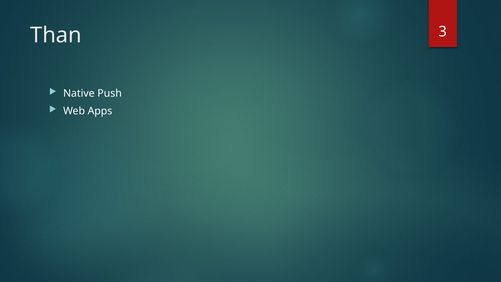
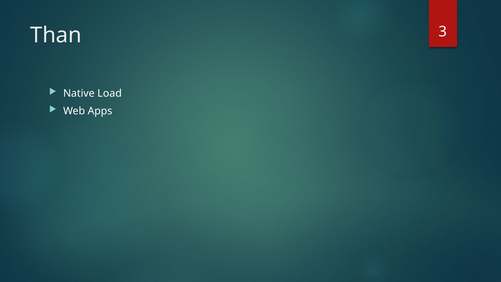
Push: Push -> Load (110, 93)
